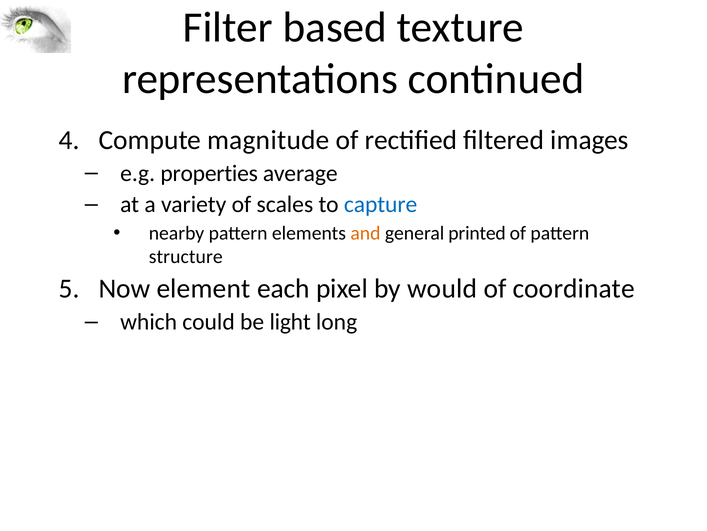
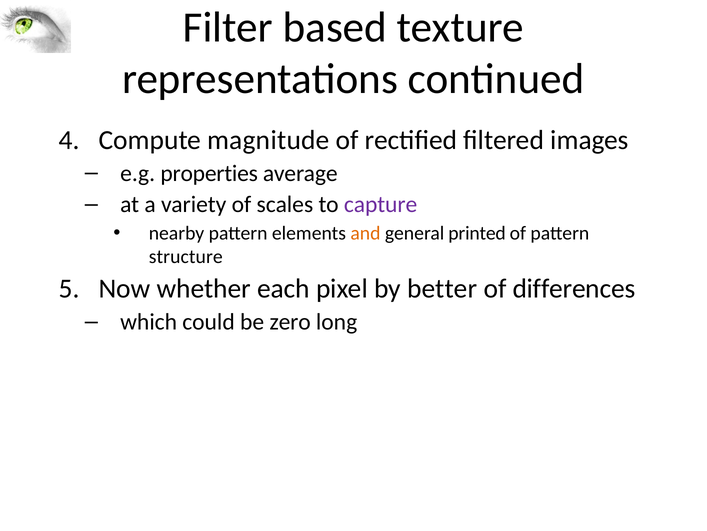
capture colour: blue -> purple (381, 204)
element: element -> whether (204, 288)
would: would -> better (442, 288)
coordinate: coordinate -> differences (574, 288)
light: light -> zero (290, 322)
